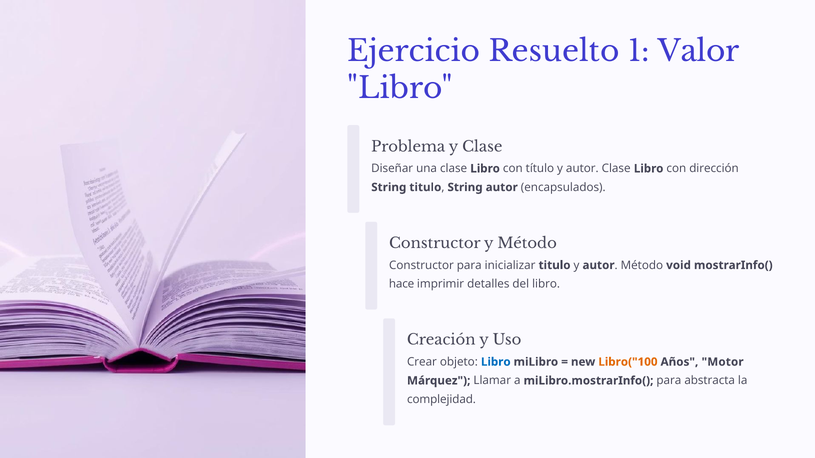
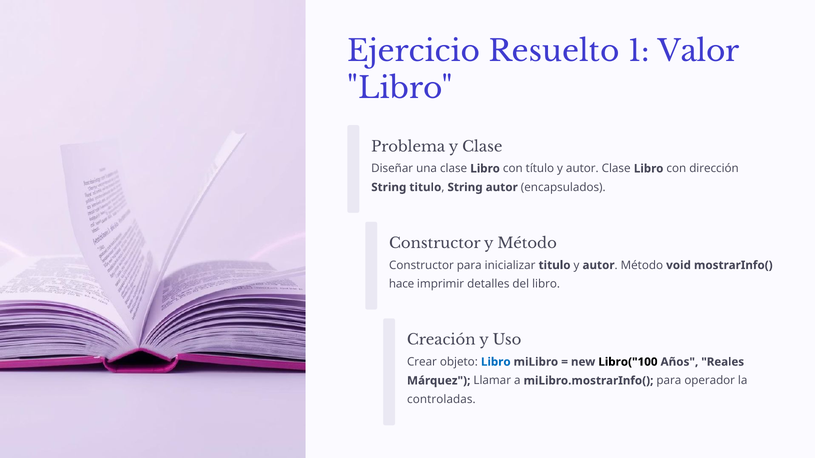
Libro("100 colour: orange -> black (628, 362)
Motor: Motor -> Reales (723, 362)
abstracta: abstracta -> operador (710, 381)
complejidad: complejidad -> controladas (441, 400)
